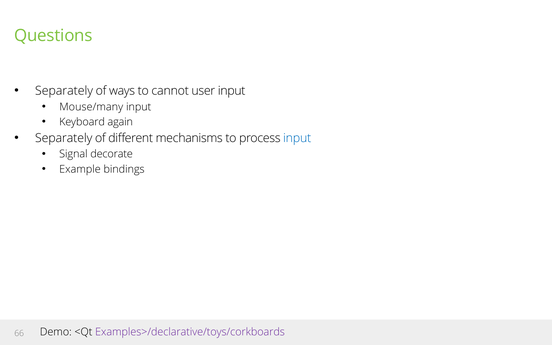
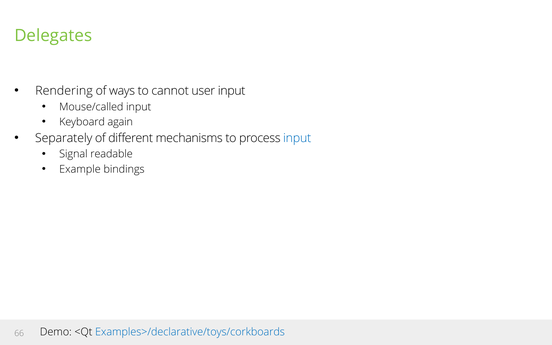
Questions: Questions -> Delegates (53, 36)
Separately: Separately -> Rendering (64, 91)
Mouse/many: Mouse/many -> Mouse/called (91, 107)
decorate: decorate -> readable (112, 154)
Examples>/declarative/toys/corkboards colour: purple -> blue (190, 332)
